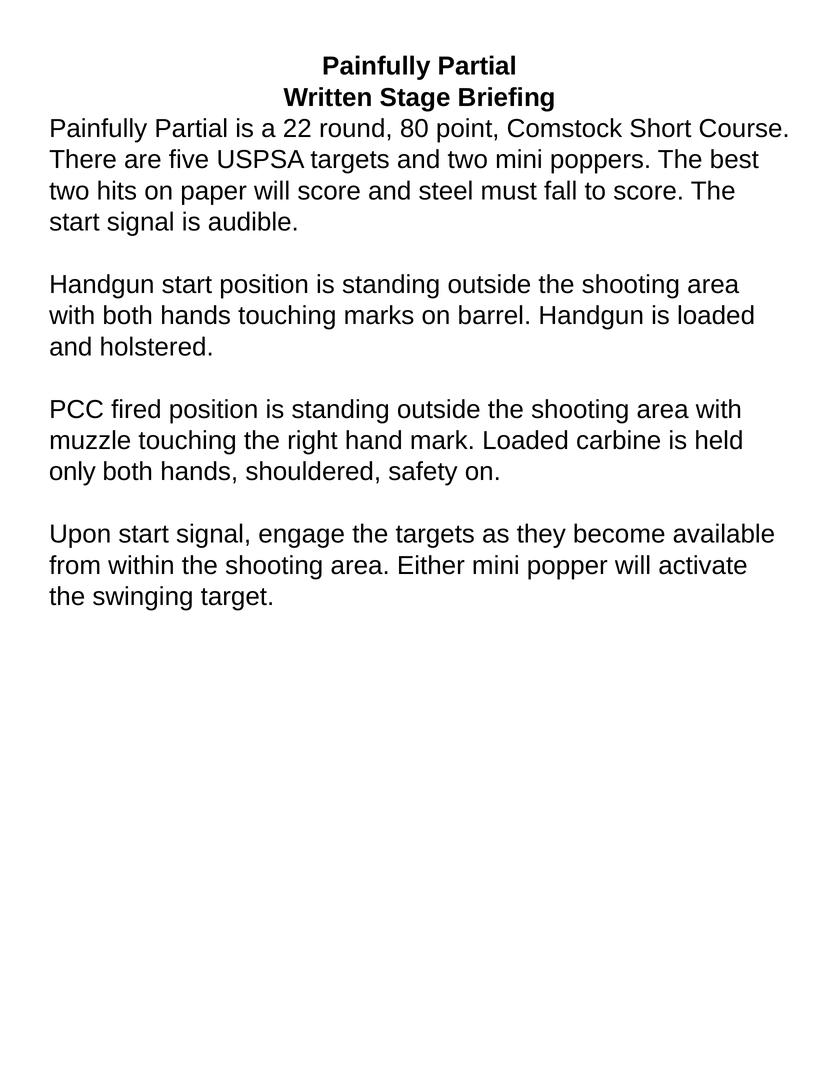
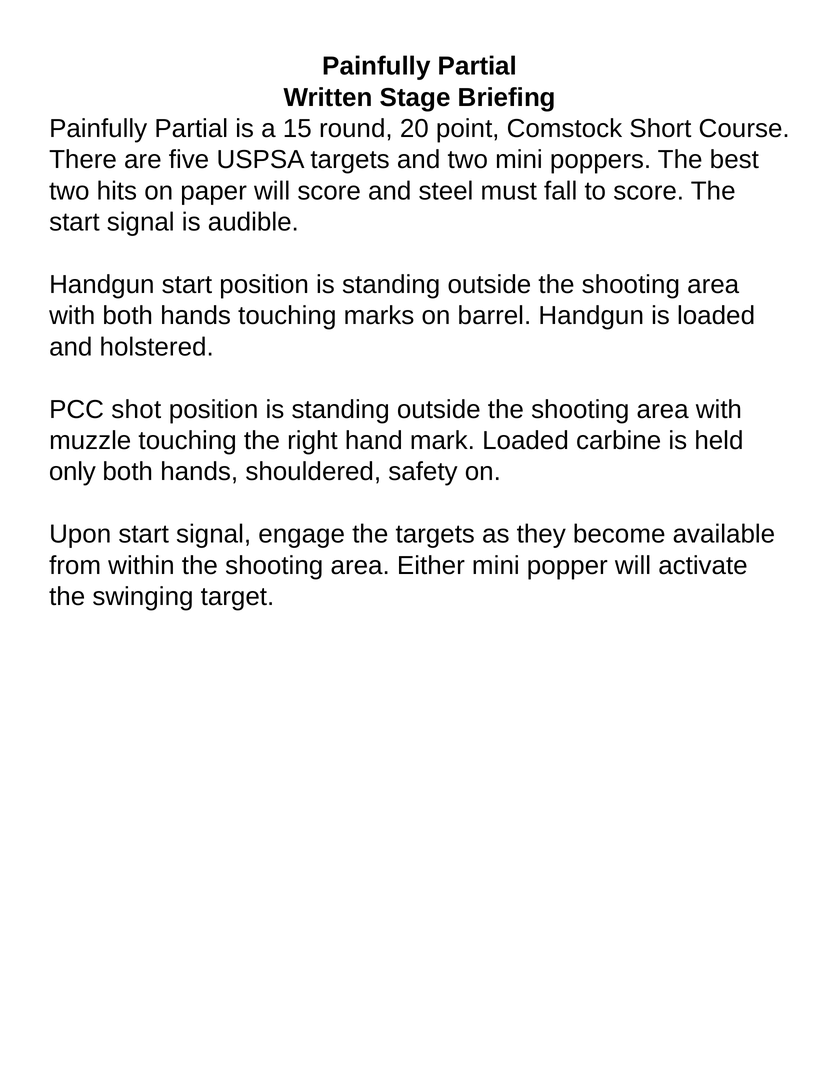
22: 22 -> 15 (297, 129)
80: 80 -> 20 (414, 129)
fired: fired -> shot (136, 409)
